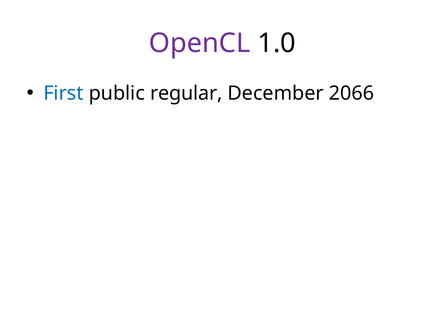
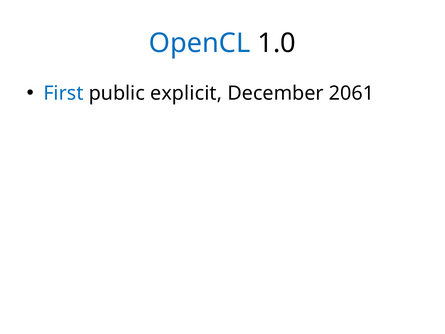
OpenCL colour: purple -> blue (200, 43)
regular: regular -> explicit (186, 93)
2066: 2066 -> 2061 (351, 93)
